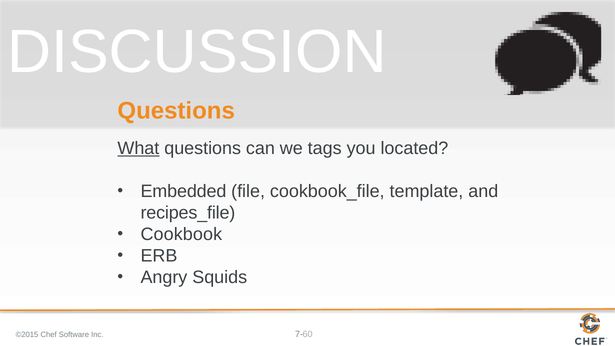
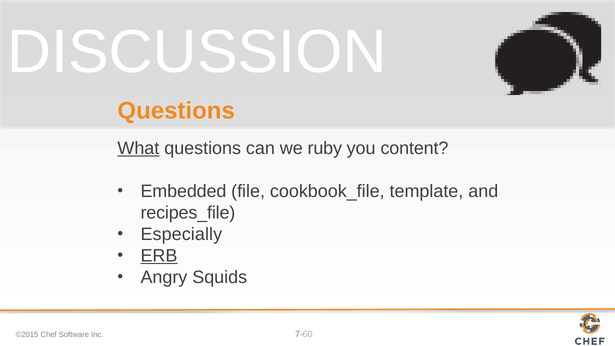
tags: tags -> ruby (325, 148)
located: located -> content (414, 148)
Cookbook: Cookbook -> Especially (181, 234)
ERB underline: none -> present (159, 256)
